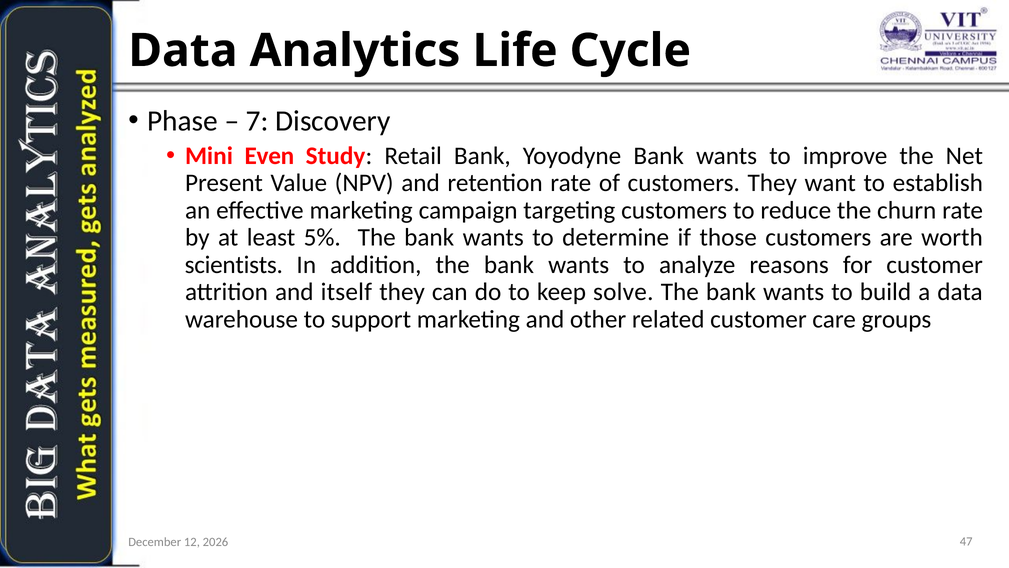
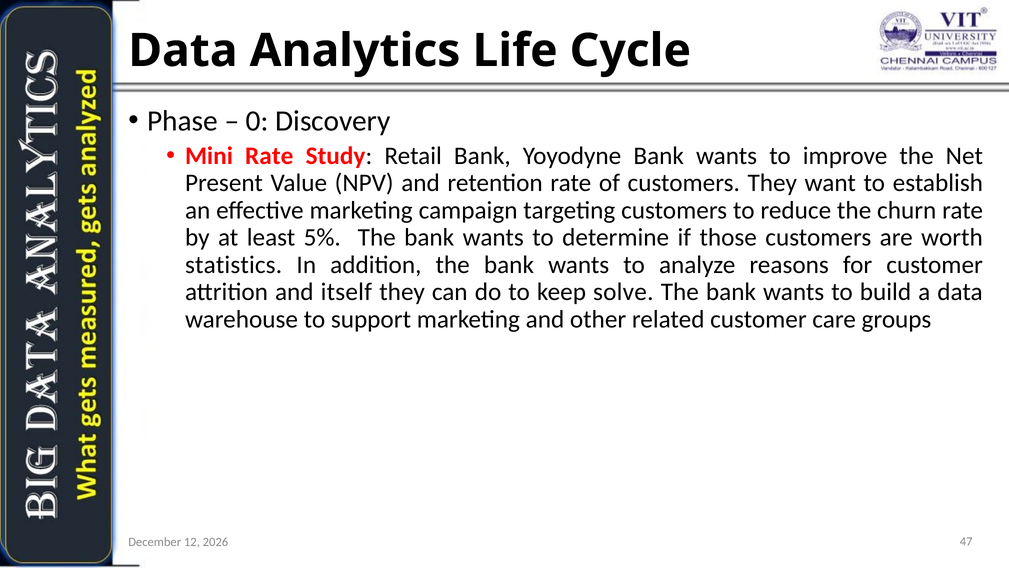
7: 7 -> 0 (257, 121)
Mini Even: Even -> Rate (269, 156)
scientists: scientists -> statistics (234, 265)
